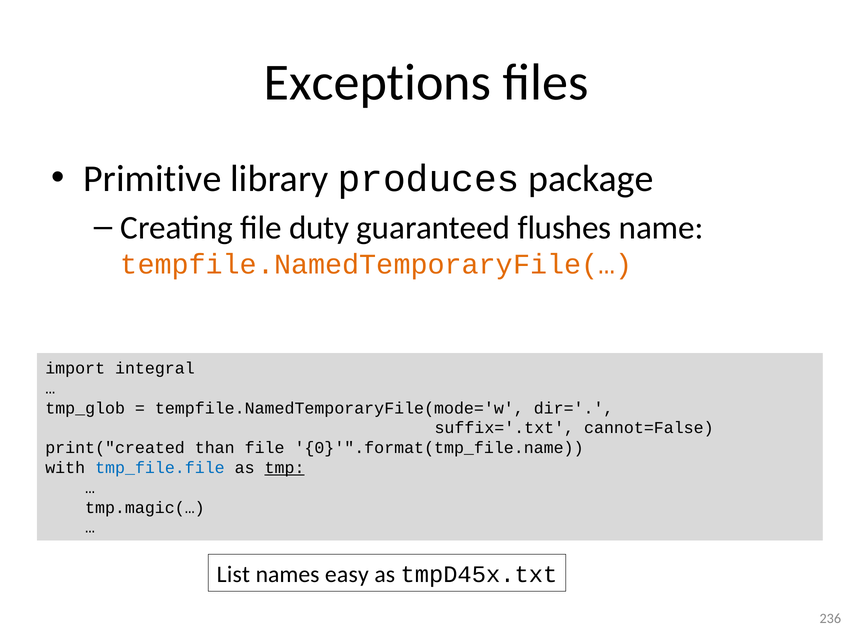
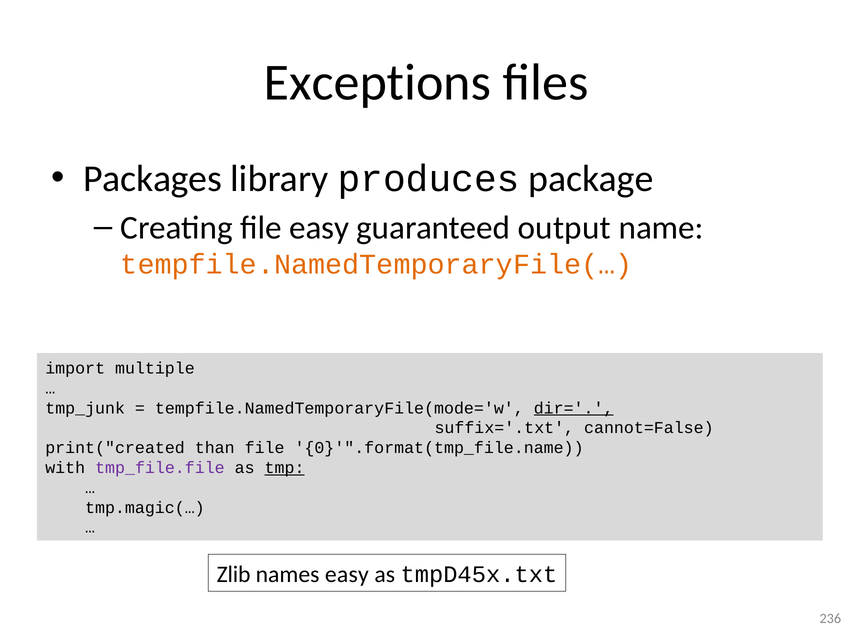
Primitive: Primitive -> Packages (153, 179)
file duty: duty -> easy (319, 228)
flushes: flushes -> output (564, 228)
integral: integral -> multiple (155, 369)
tmp_glob: tmp_glob -> tmp_junk (85, 409)
dir= underline: none -> present (574, 409)
tmp_file.file colour: blue -> purple (160, 468)
List: List -> Zlib (234, 575)
